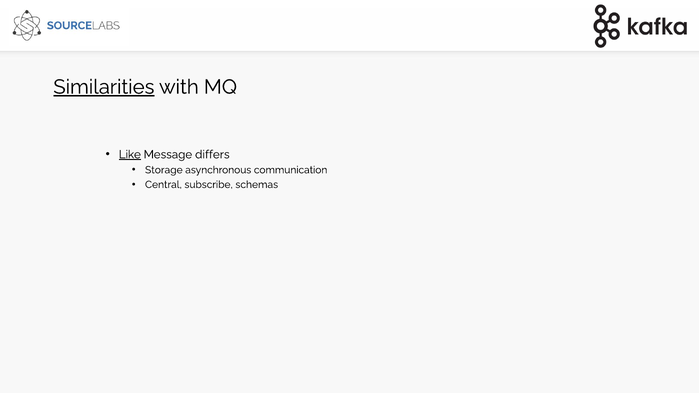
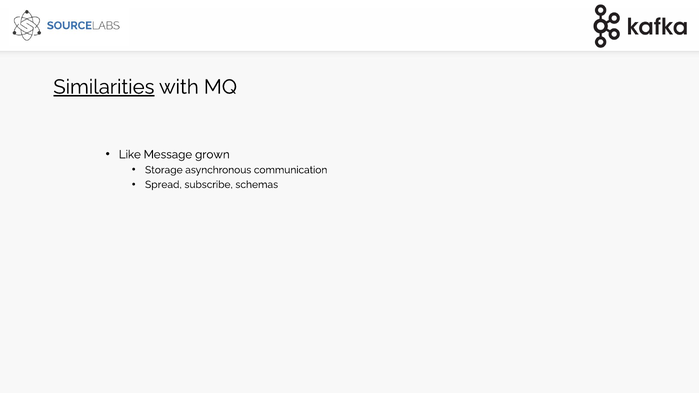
Like underline: present -> none (130, 155)
differs: differs -> grown (212, 155)
Central: Central -> Spread (163, 185)
